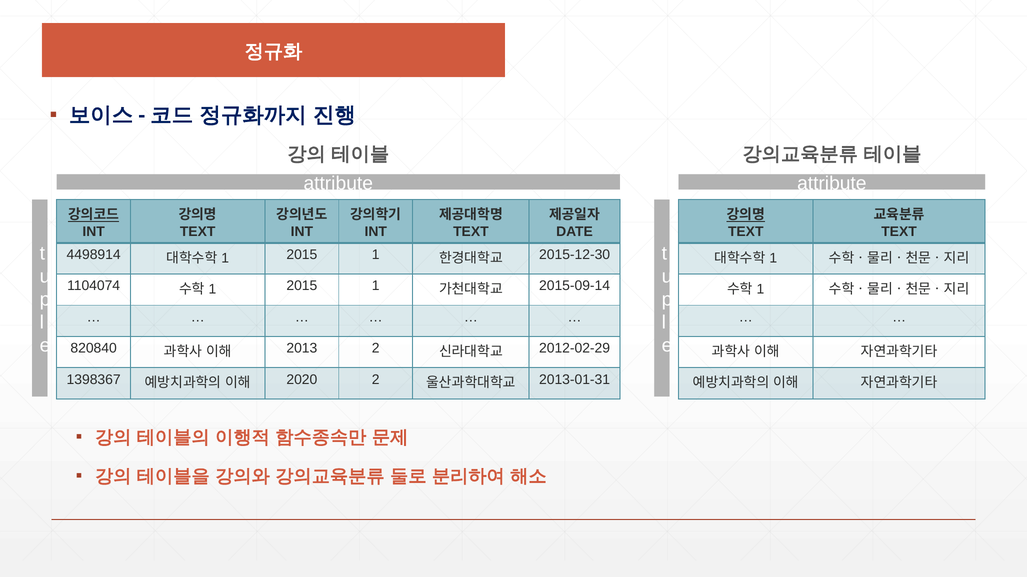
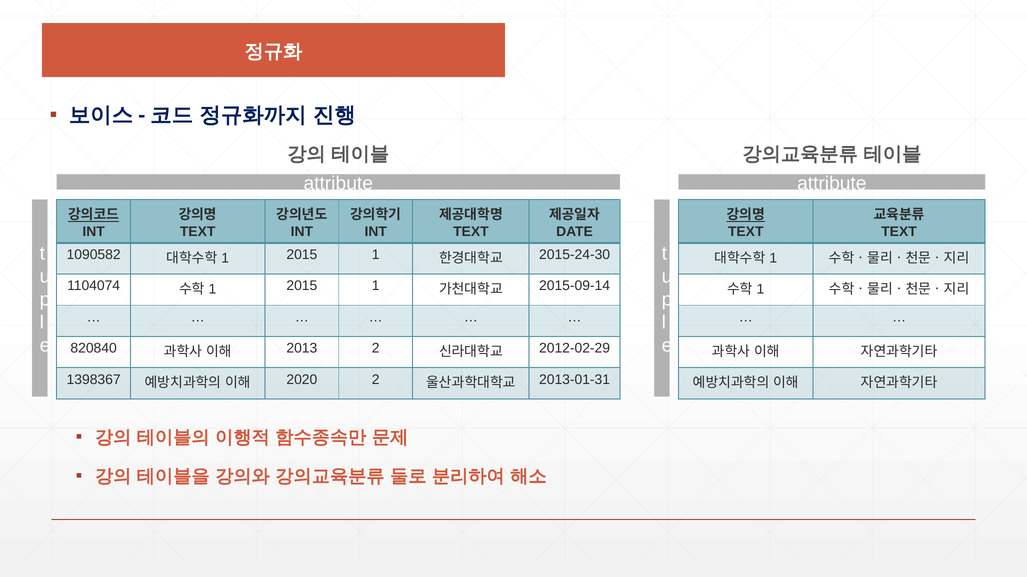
4498914: 4498914 -> 1090582 (94, 255)
2015-12-30: 2015-12-30 -> 2015-24-30 (575, 255)
